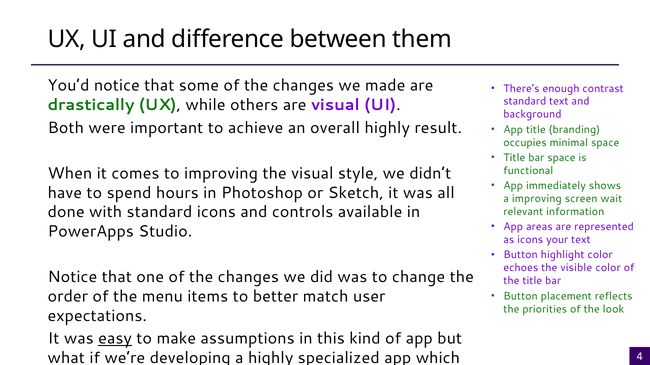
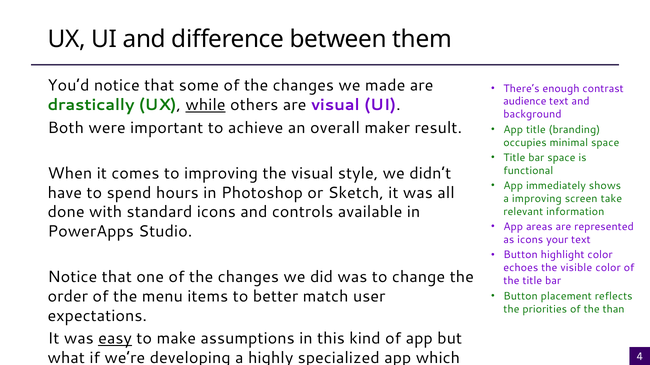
standard: standard -> audience (525, 102)
while underline: none -> present (206, 105)
overall highly: highly -> maker (387, 128)
wait: wait -> take (611, 199)
look: look -> than (614, 309)
